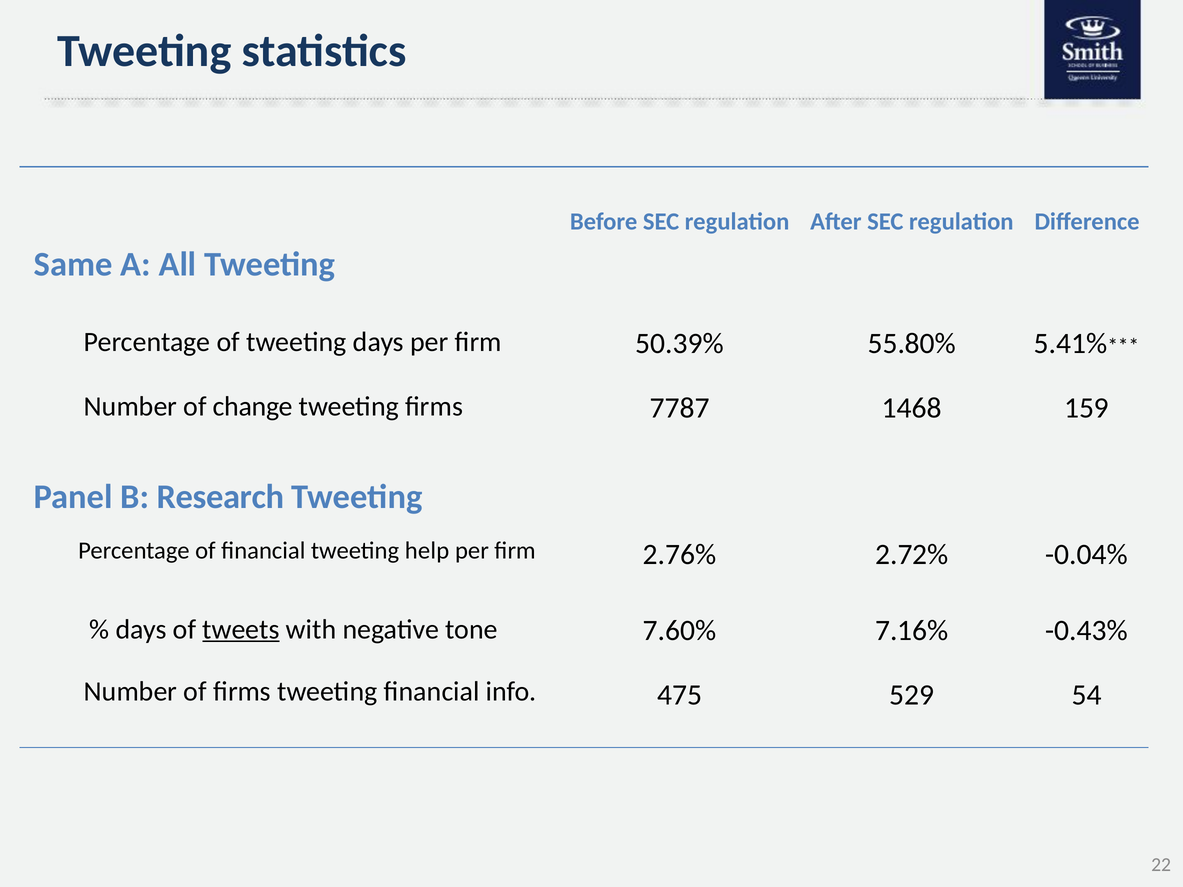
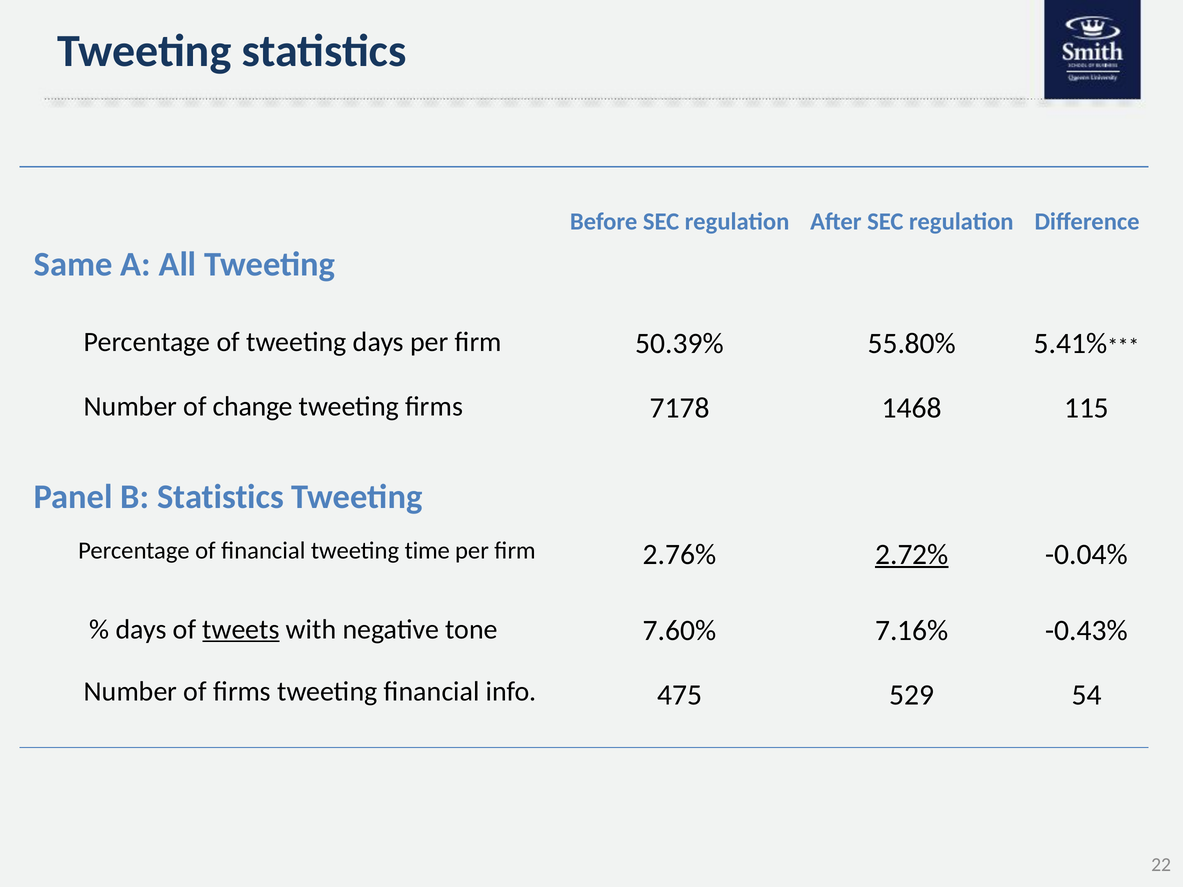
7787: 7787 -> 7178 (680, 408)
159: 159 -> 115 (1086, 408)
B Research: Research -> Statistics (220, 497)
help: help -> time (427, 551)
2.72% underline: none -> present (912, 555)
